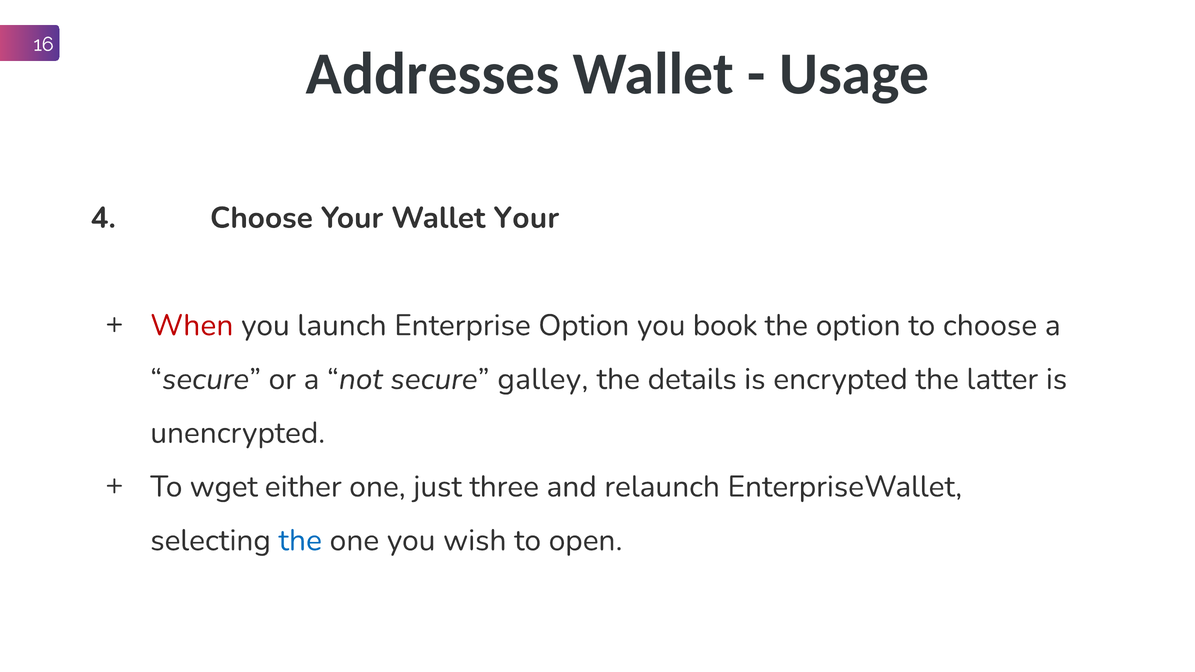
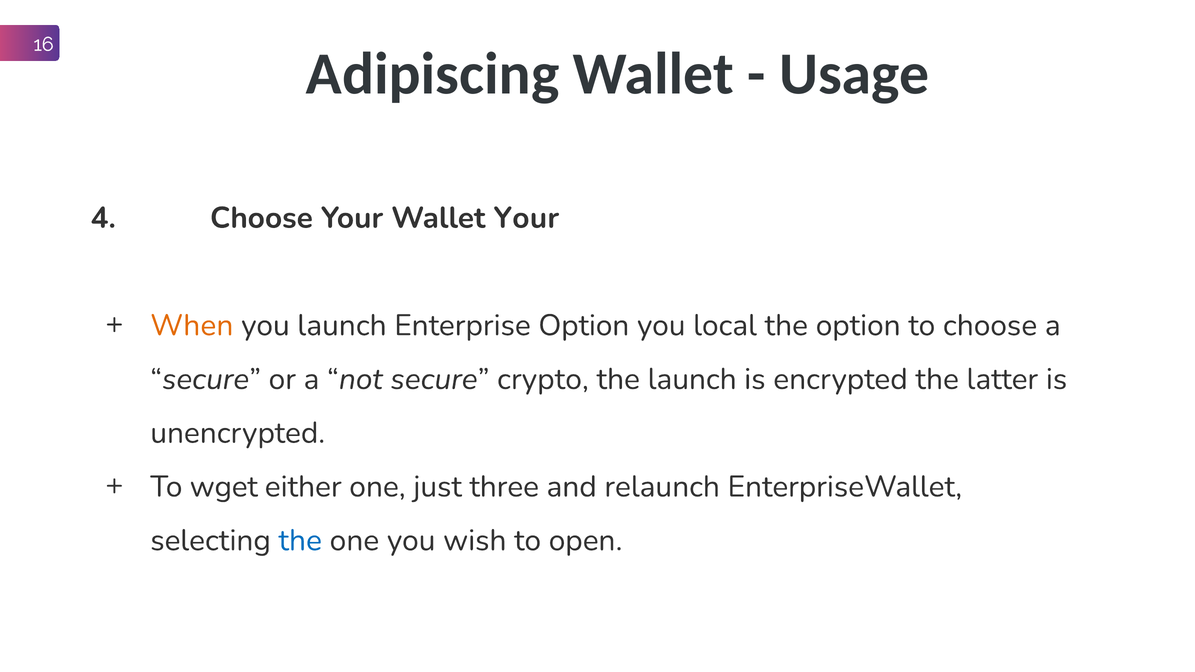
Addresses: Addresses -> Adipiscing (433, 74)
When colour: red -> orange (192, 325)
book: book -> local (725, 325)
galley: galley -> crypto (543, 379)
the details: details -> launch (692, 379)
